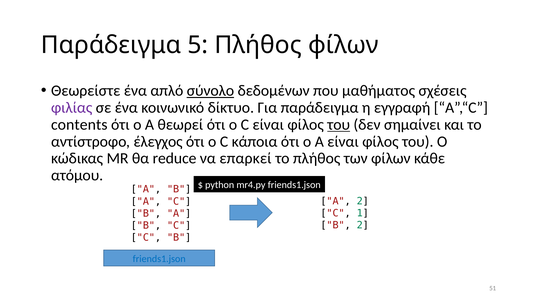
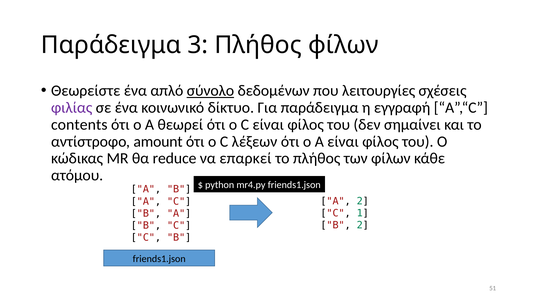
5: 5 -> 3 (198, 45)
μαθήματος: μαθήματος -> λειτουργίες (379, 91)
του underline: present -> none (339, 125)
έλεγχος: έλεγχος -> amount (158, 142)
κάποια: κάποια -> λέξεων (254, 142)
friends1.json colour: blue -> black (159, 259)
